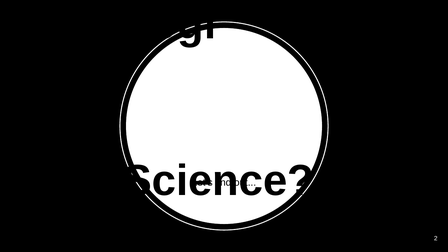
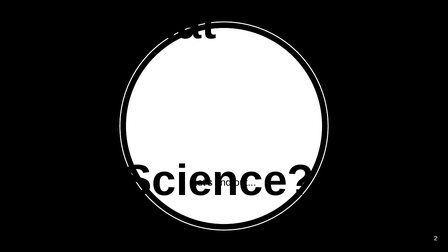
Logi: Logi -> That (170, 24)
